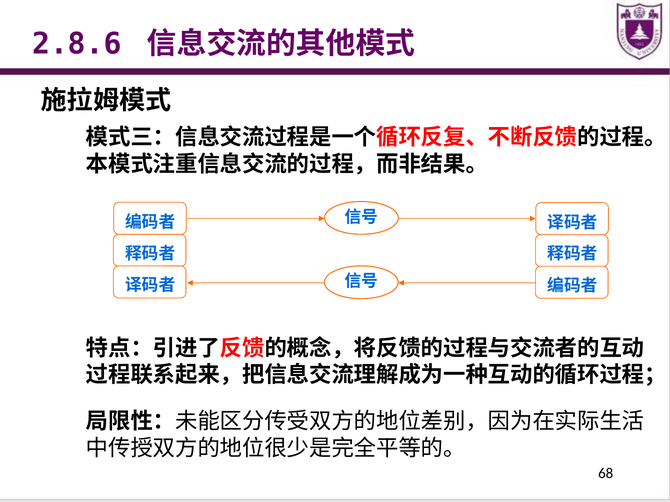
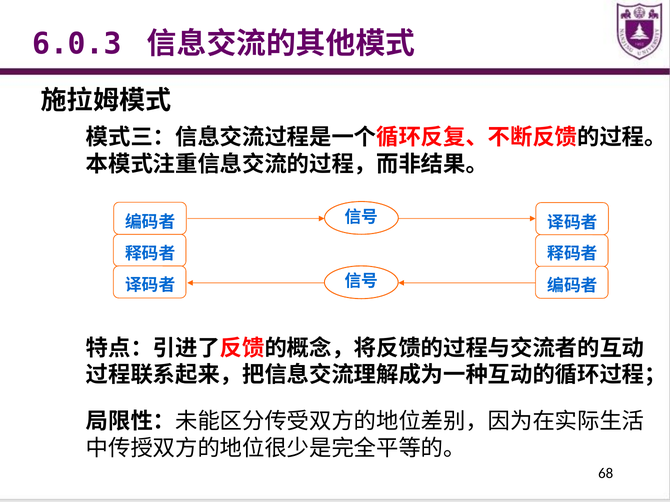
2.8.6: 2.8.6 -> 6.0.3 (77, 44)
